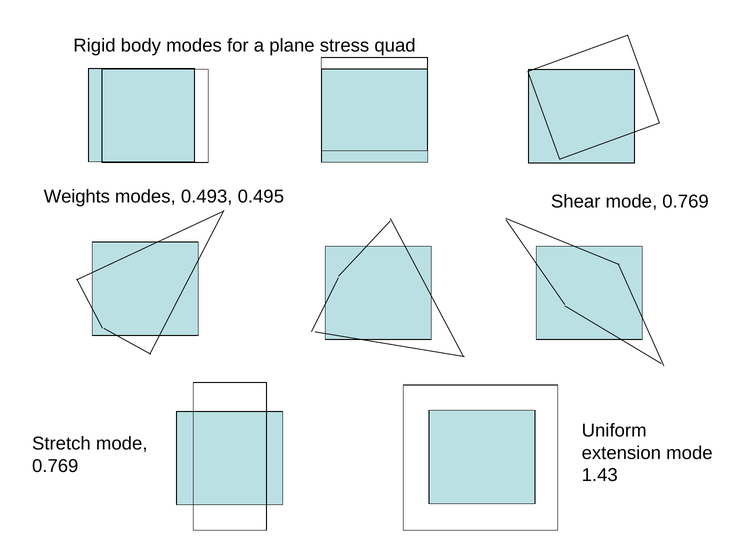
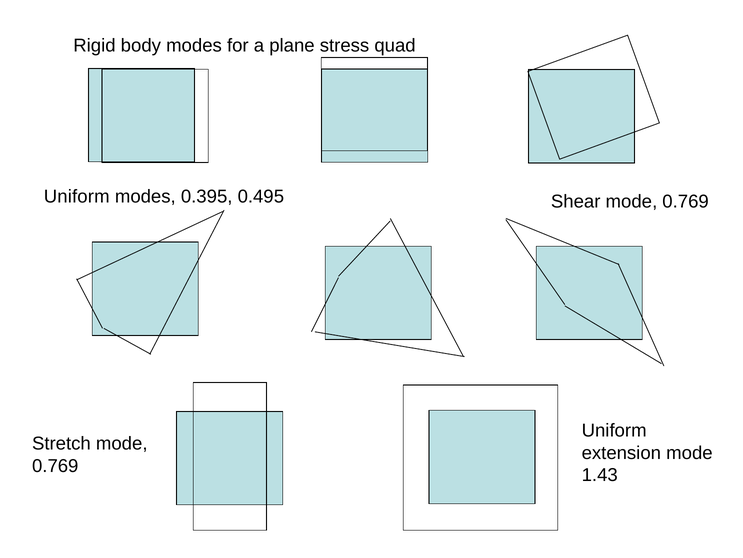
Weights: Weights -> Uniform (77, 197)
0.493: 0.493 -> 0.395 (207, 197)
